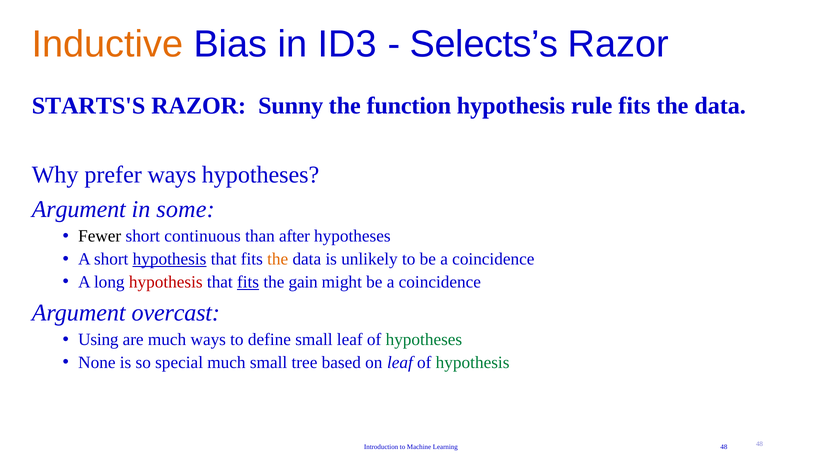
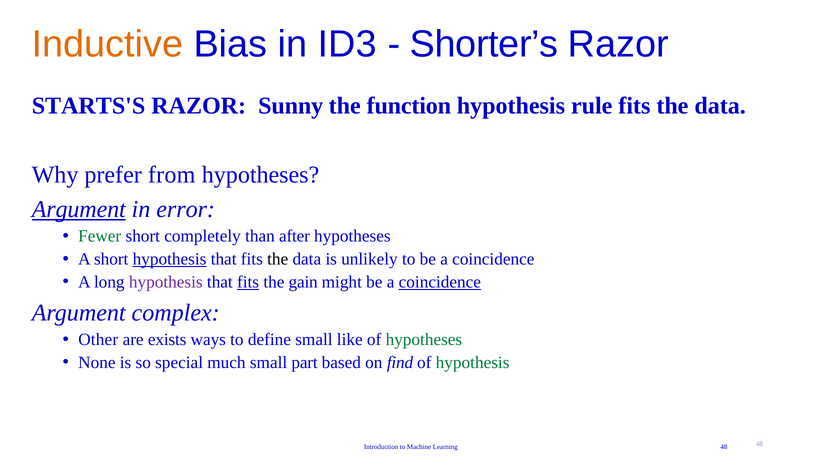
Selects’s: Selects’s -> Shorter’s (484, 44)
prefer ways: ways -> from (172, 175)
Argument underline: none -> present (79, 209)
some: some -> error (186, 209)
Fewer colour: black -> green (100, 236)
continuous: continuous -> completely (203, 236)
the colour: orange -> black (278, 259)
hypothesis colour: red -> purple (166, 282)
coincidence underline: none -> present (440, 282)
overcast: overcast -> complex (176, 313)
Using: Using -> Other (98, 339)
are much: much -> exists (167, 339)
small leaf: leaf -> like (350, 339)
tree: tree -> part (305, 362)
on leaf: leaf -> find (400, 362)
